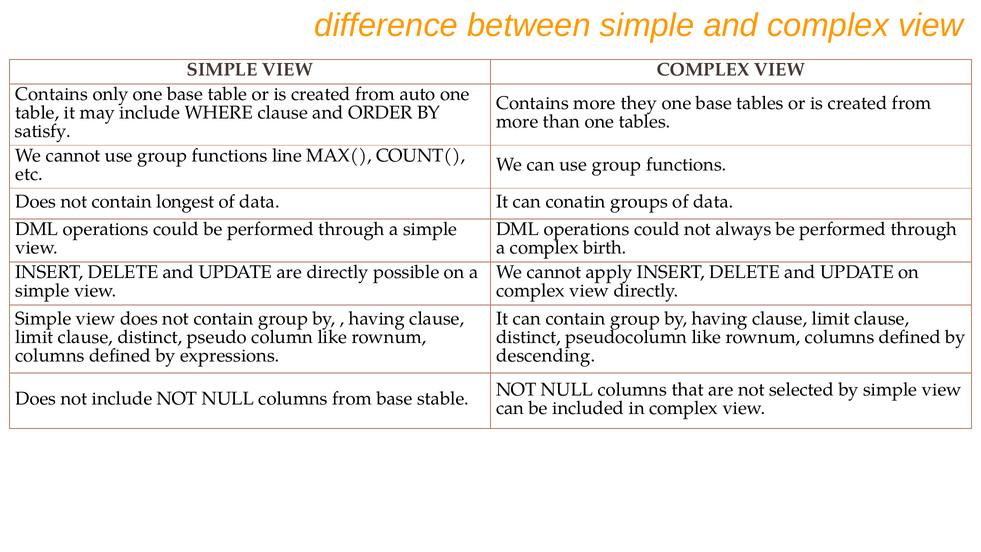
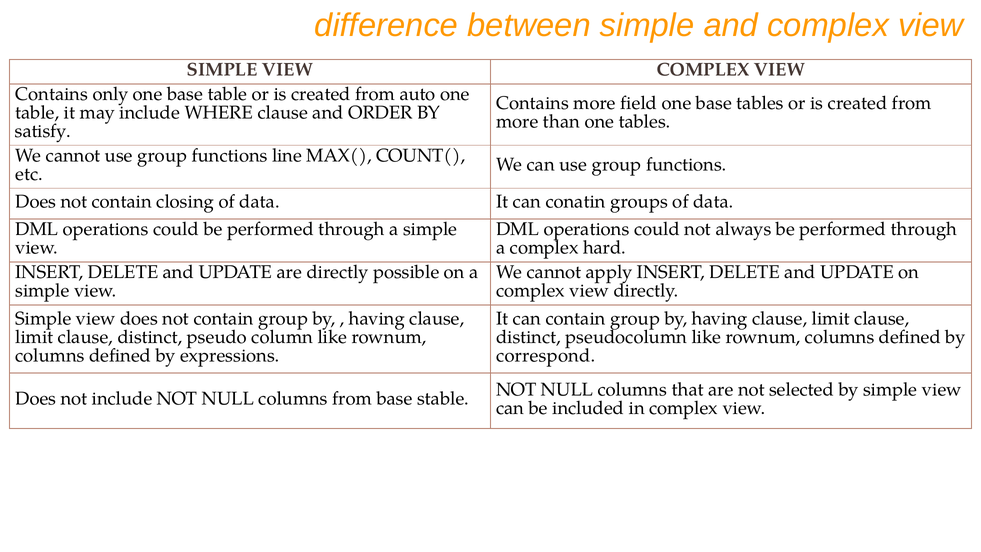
they: they -> field (639, 103)
longest: longest -> closing (185, 202)
birth: birth -> hard (605, 248)
descending: descending -> correspond (546, 355)
